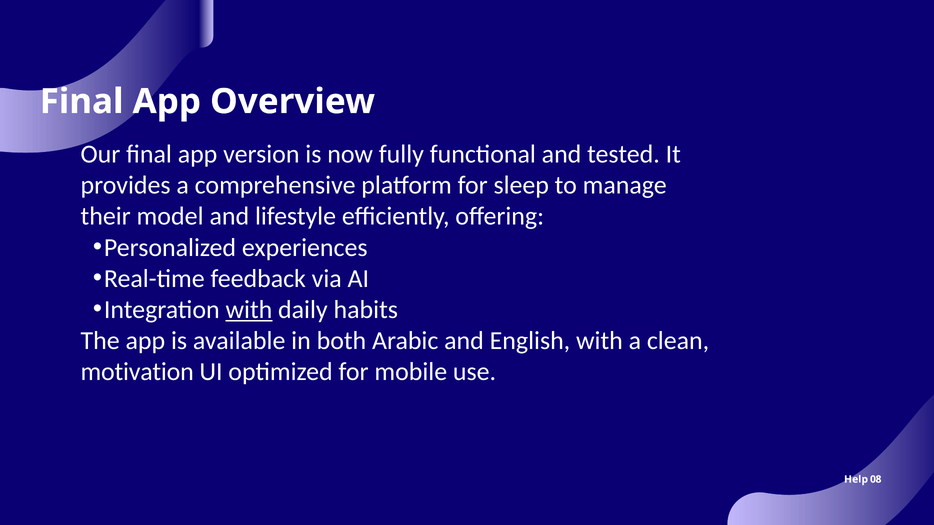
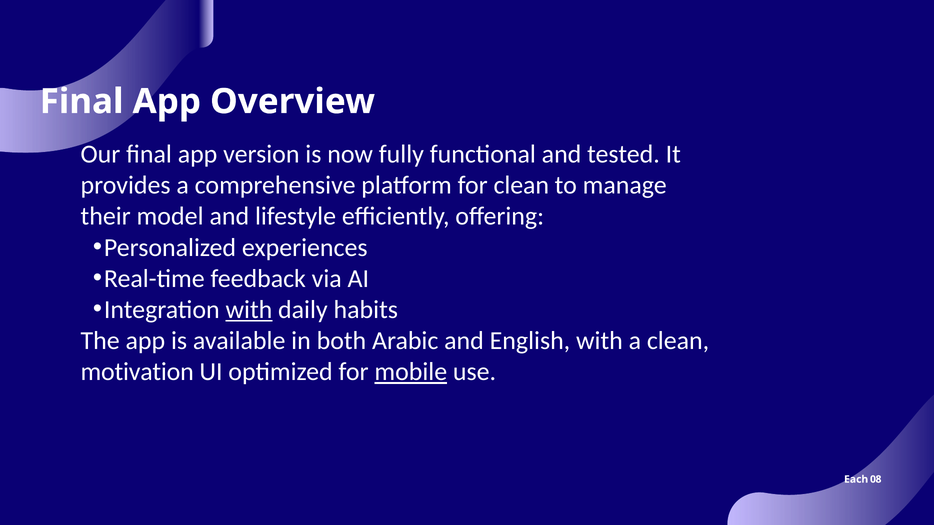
for sleep: sleep -> clean (521, 185)
mobile underline: none -> present (411, 372)
Help: Help -> Each (856, 480)
